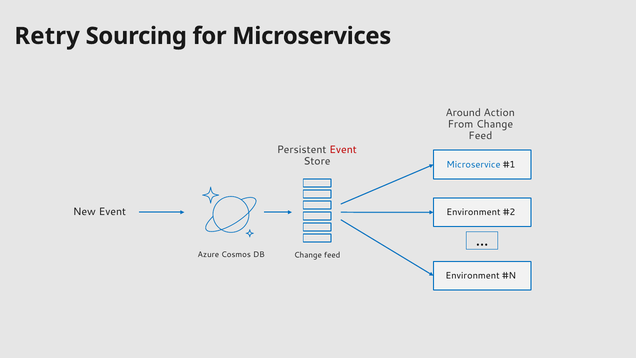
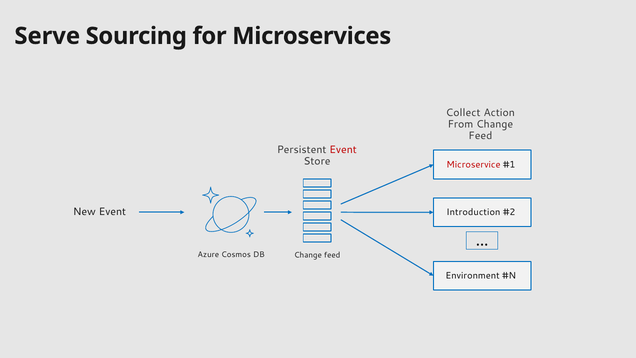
Retry: Retry -> Serve (47, 36)
Around: Around -> Collect (463, 113)
Microservice colour: blue -> red (473, 164)
Environment: Environment -> Introduction (473, 212)
